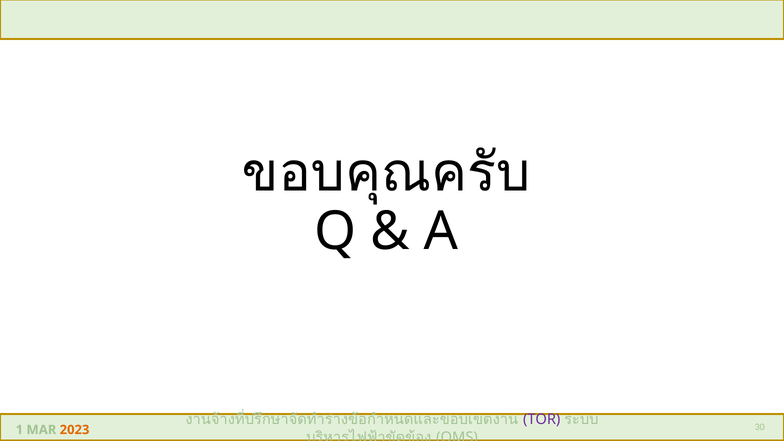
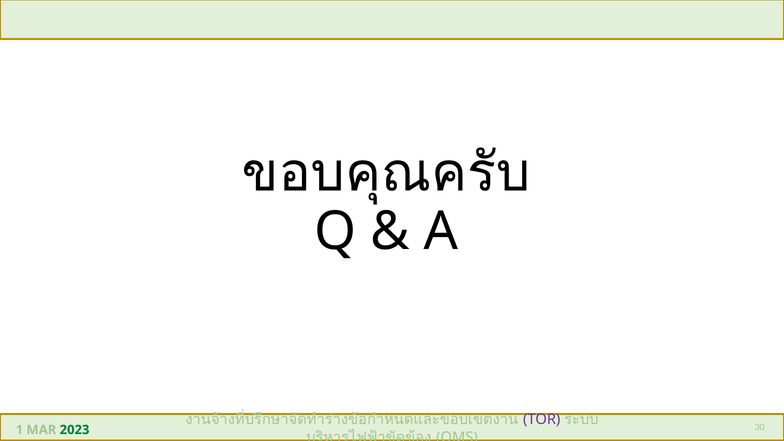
2023 colour: orange -> green (75, 430)
